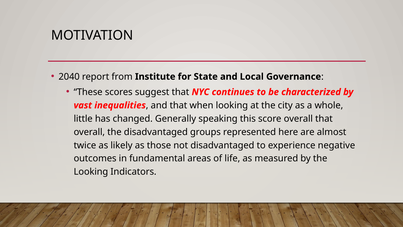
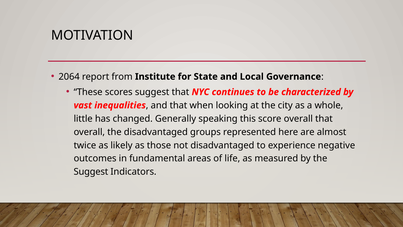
2040: 2040 -> 2064 (69, 77)
Looking: Looking -> Suggest (91, 172)
